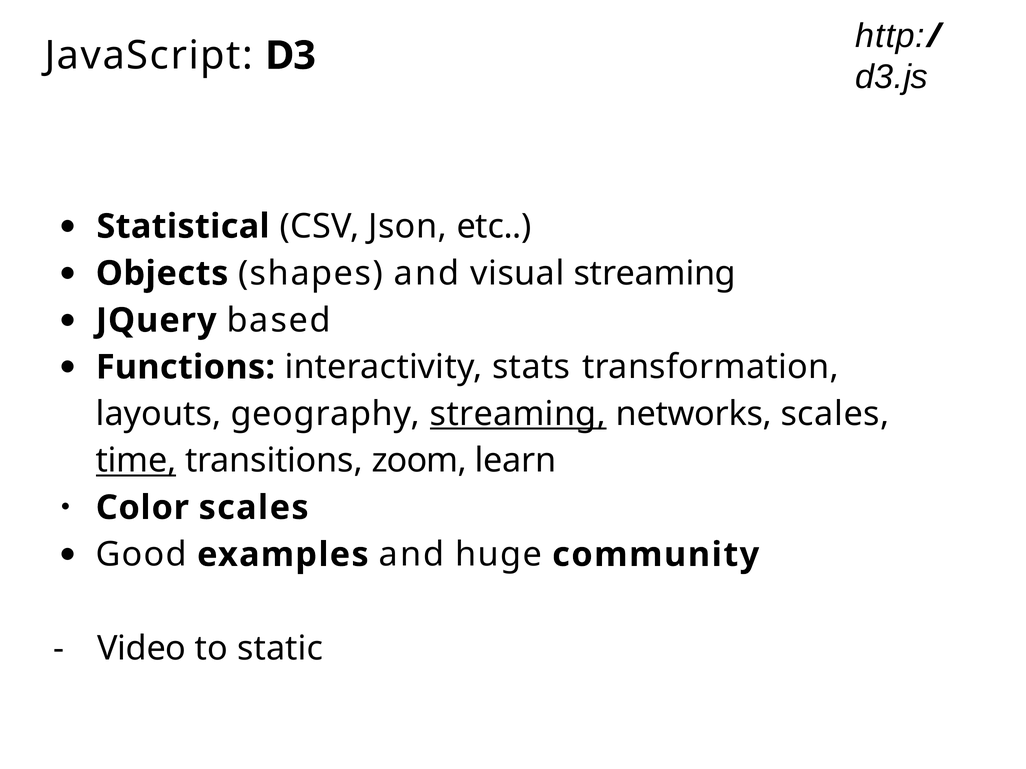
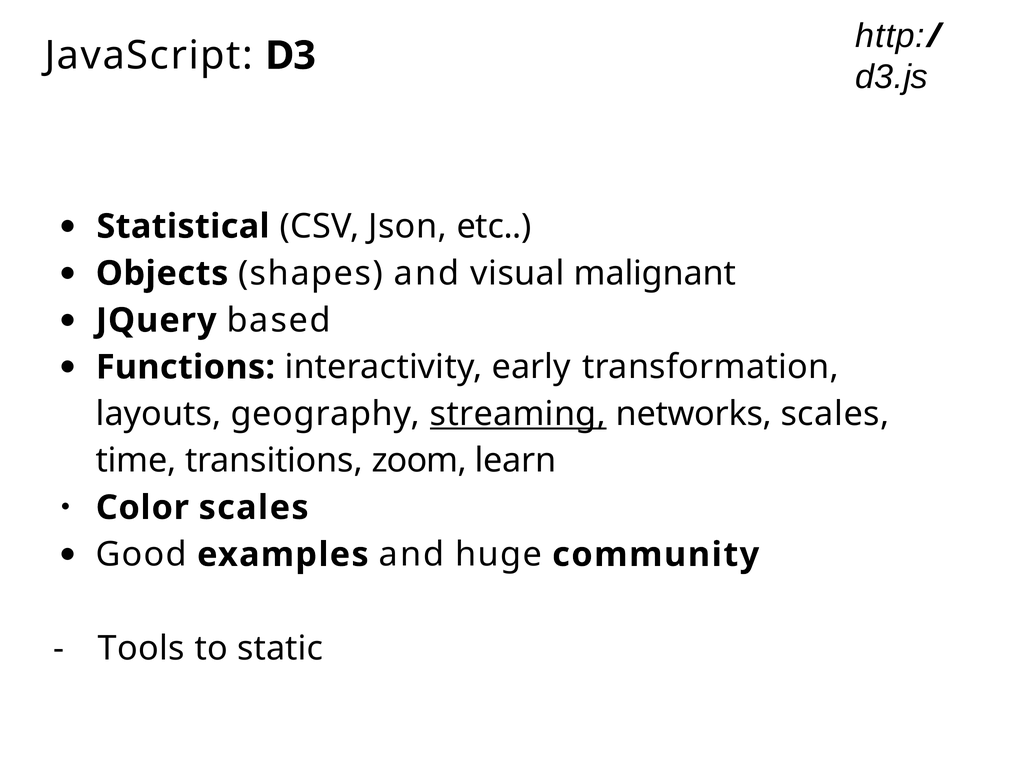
visual streaming: streaming -> malignant (655, 274)
stats: stats -> early (531, 367)
time underline: present -> none (136, 461)
Video: Video -> Tools (141, 649)
